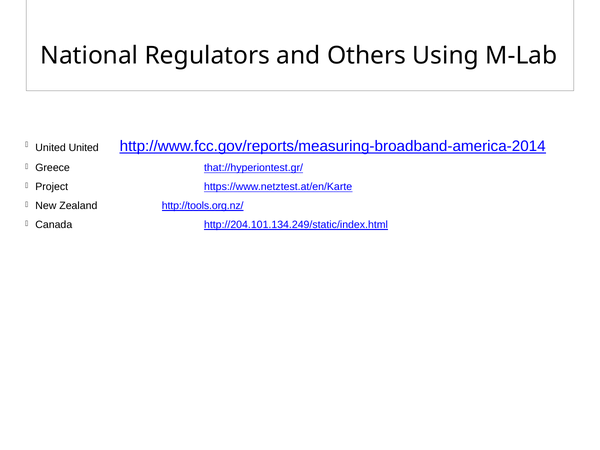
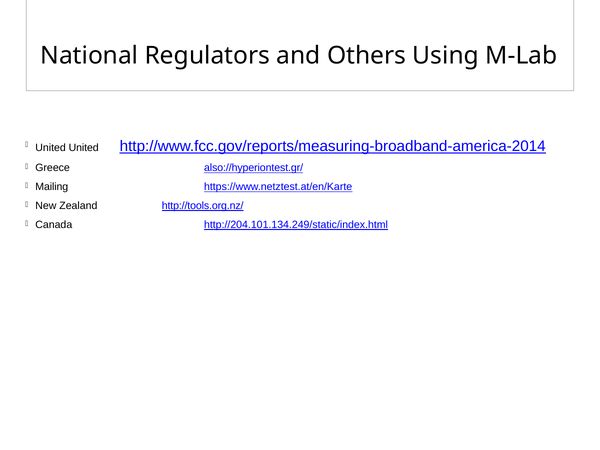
that://hyperiontest.gr/: that://hyperiontest.gr/ -> also://hyperiontest.gr/ (254, 168)
Project: Project -> Mailing (52, 187)
